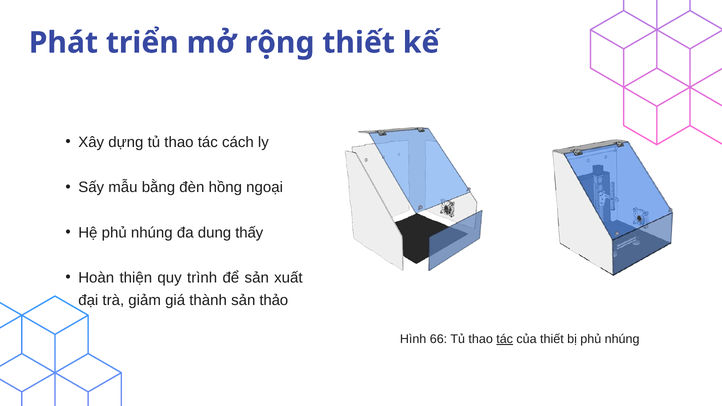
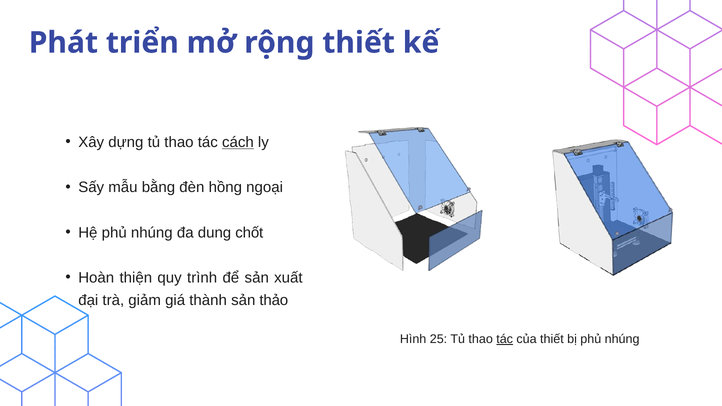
cách underline: none -> present (238, 142)
thấy: thấy -> chốt (249, 233)
66: 66 -> 25 (439, 339)
